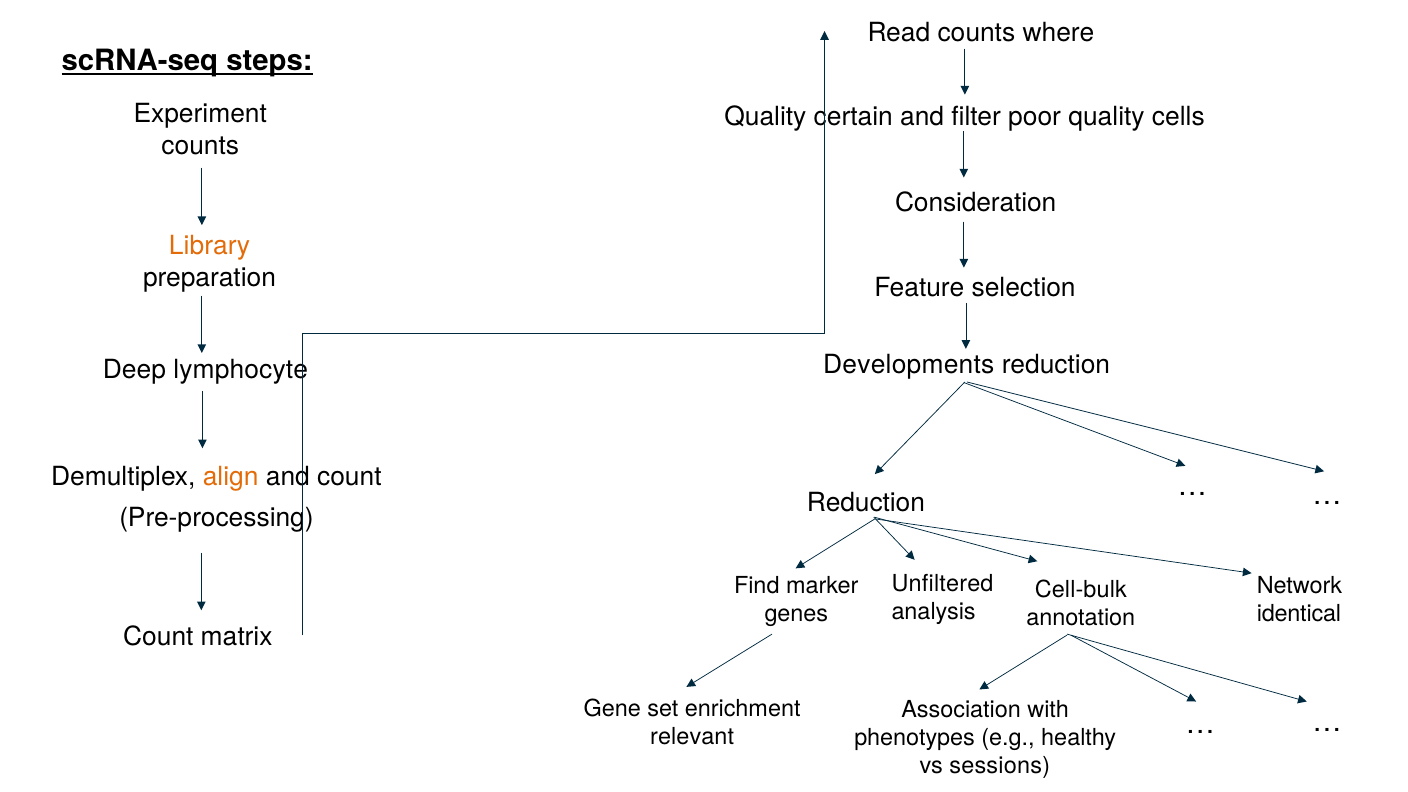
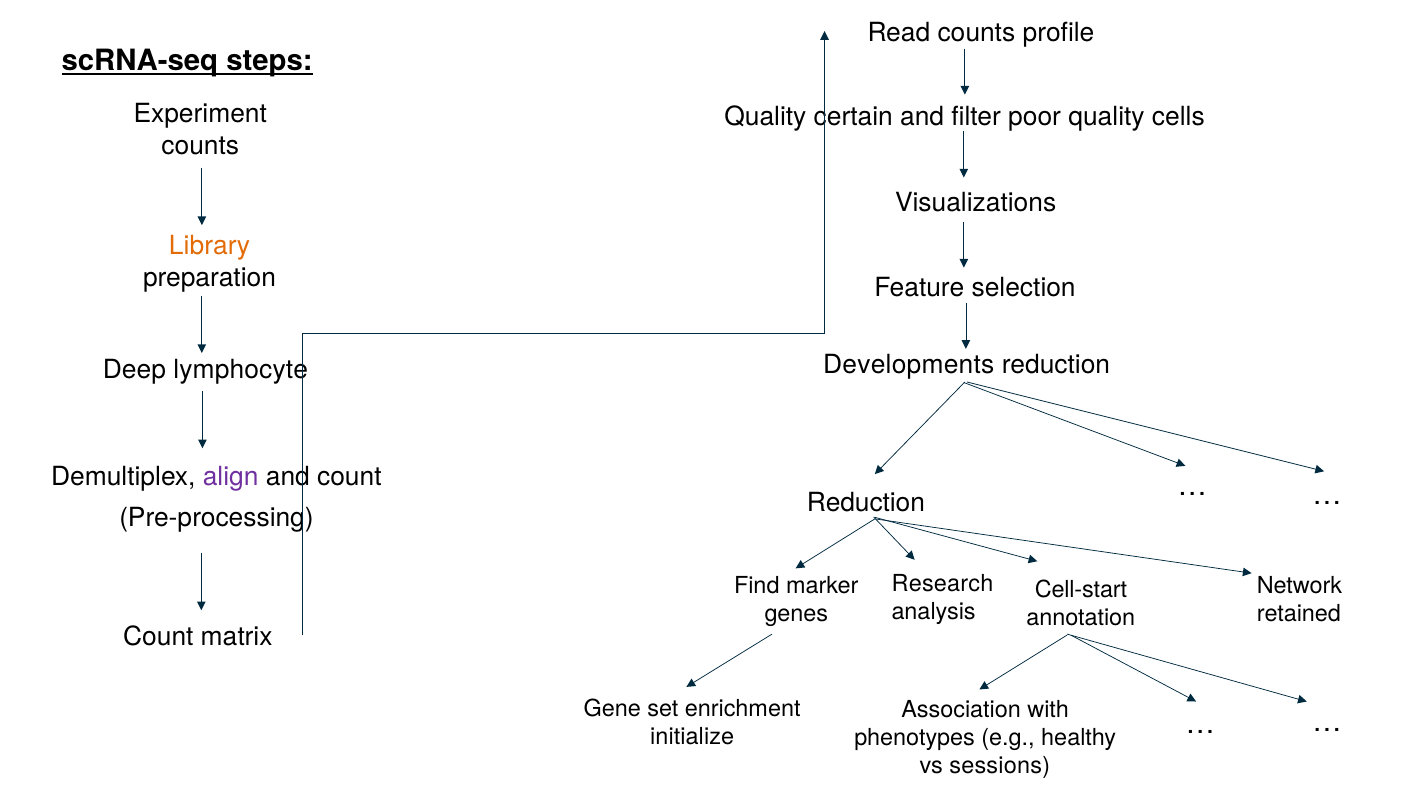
where: where -> profile (1059, 33)
Consideration: Consideration -> Visualizations (976, 203)
align colour: orange -> purple (231, 477)
Unfiltered: Unfiltered -> Research (943, 583)
Cell-bulk: Cell-bulk -> Cell-start (1081, 590)
identical: identical -> retained (1299, 614)
relevant: relevant -> initialize (692, 737)
